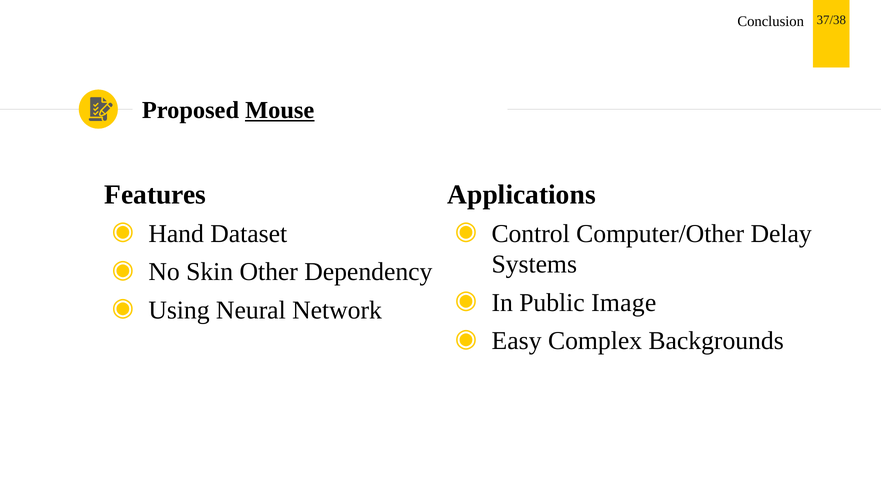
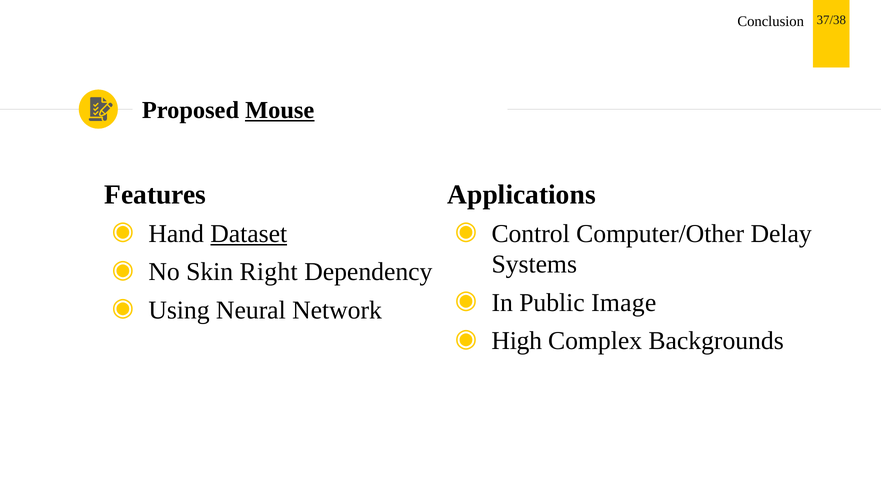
Dataset underline: none -> present (249, 233)
Other: Other -> Right (269, 272)
Easy: Easy -> High (517, 341)
